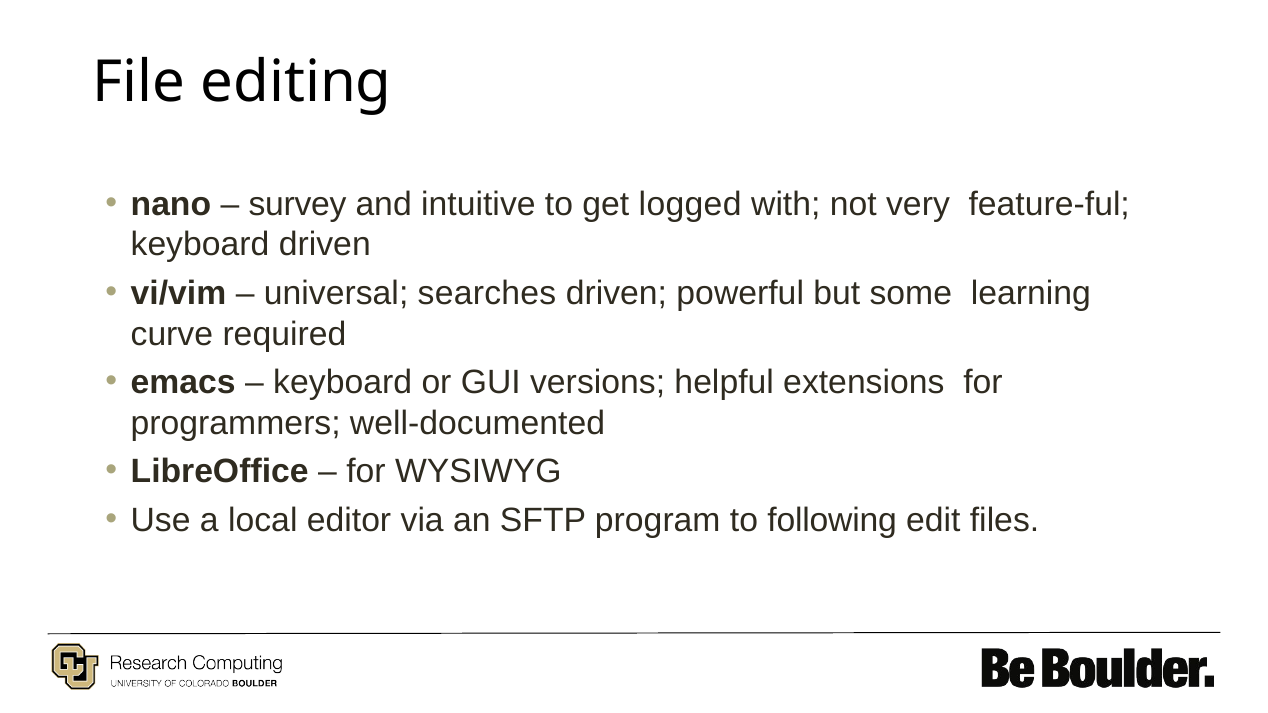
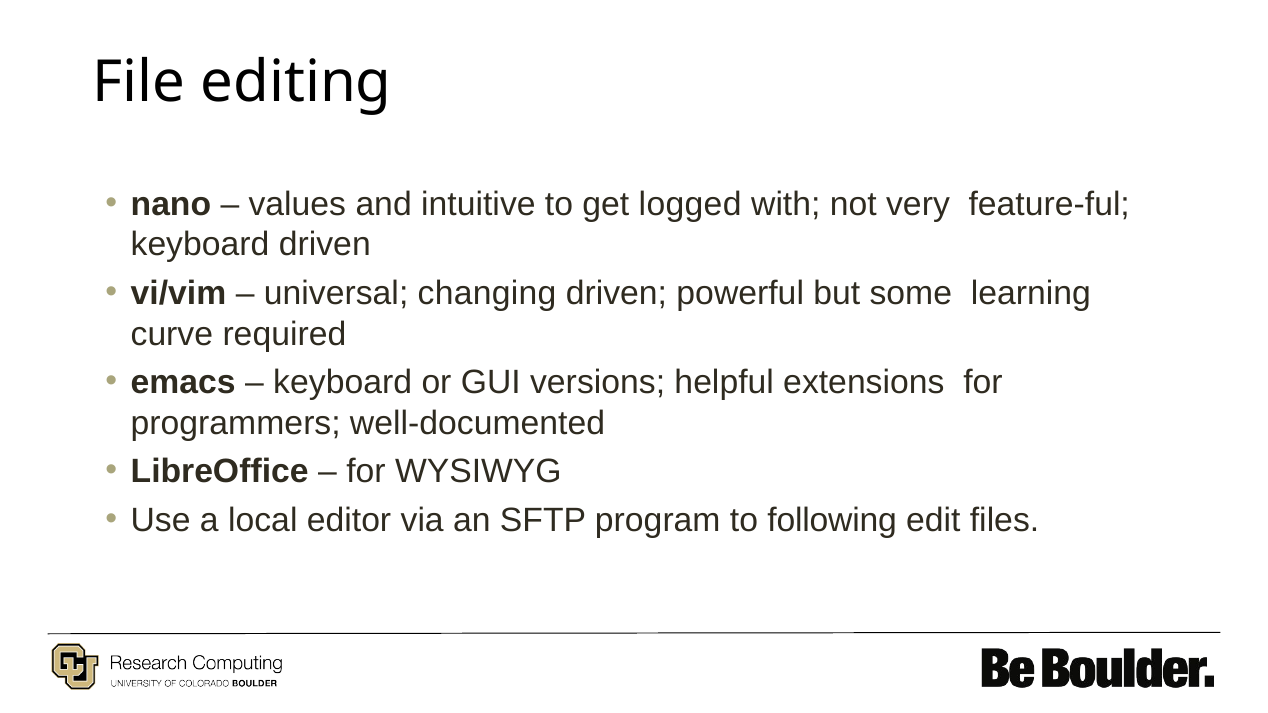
survey: survey -> values (297, 204)
searches: searches -> changing (487, 294)
